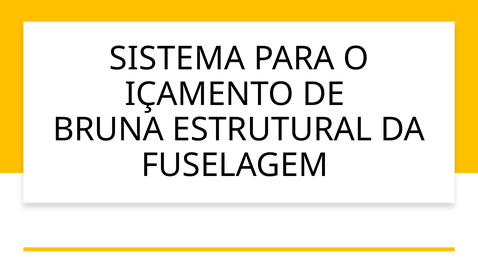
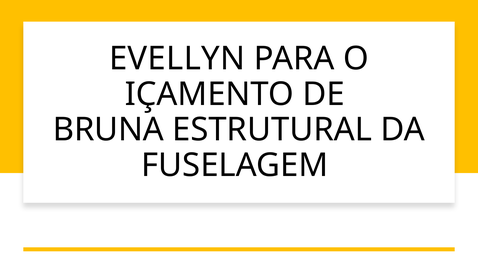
SISTEMA: SISTEMA -> EVELLYN (177, 59)
